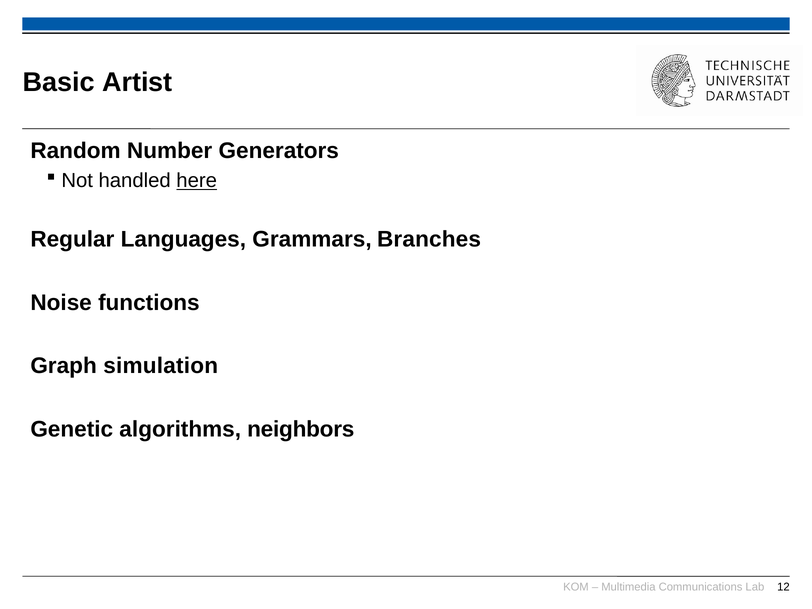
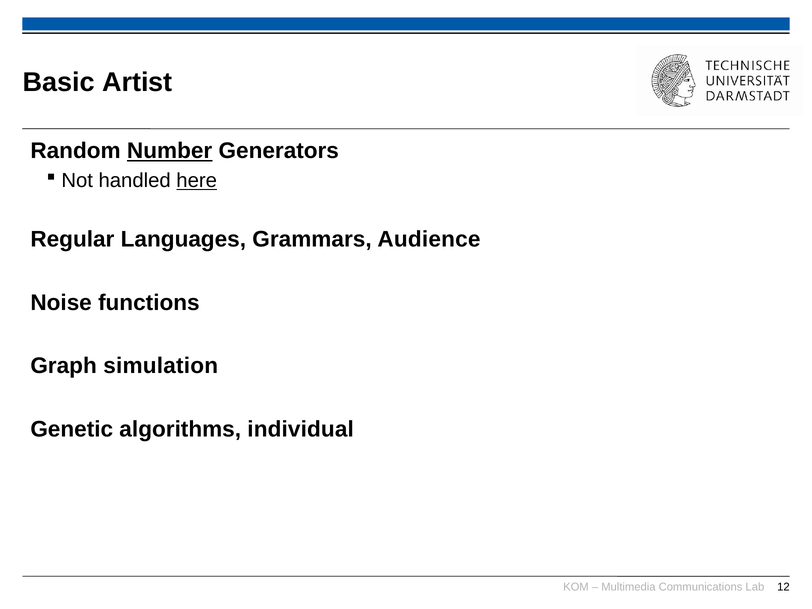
Number underline: none -> present (170, 151)
Branches: Branches -> Audience (429, 239)
neighbors: neighbors -> individual (301, 429)
